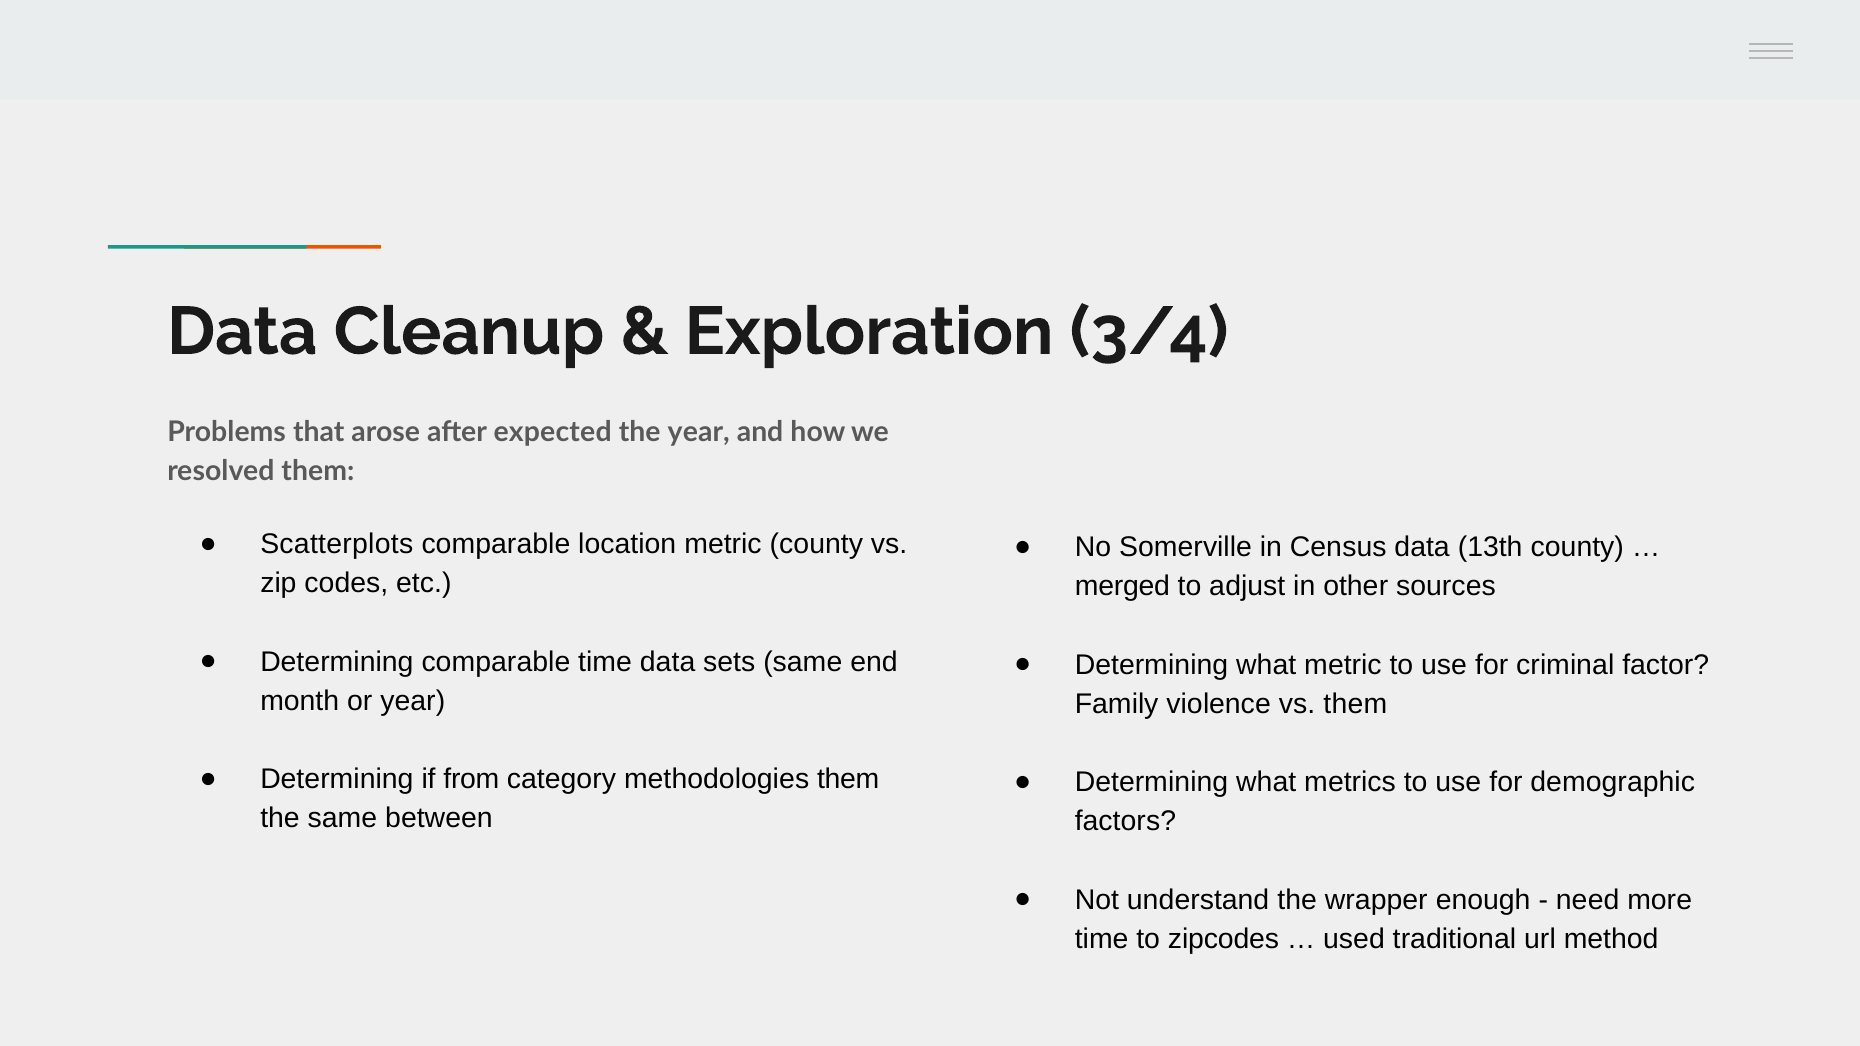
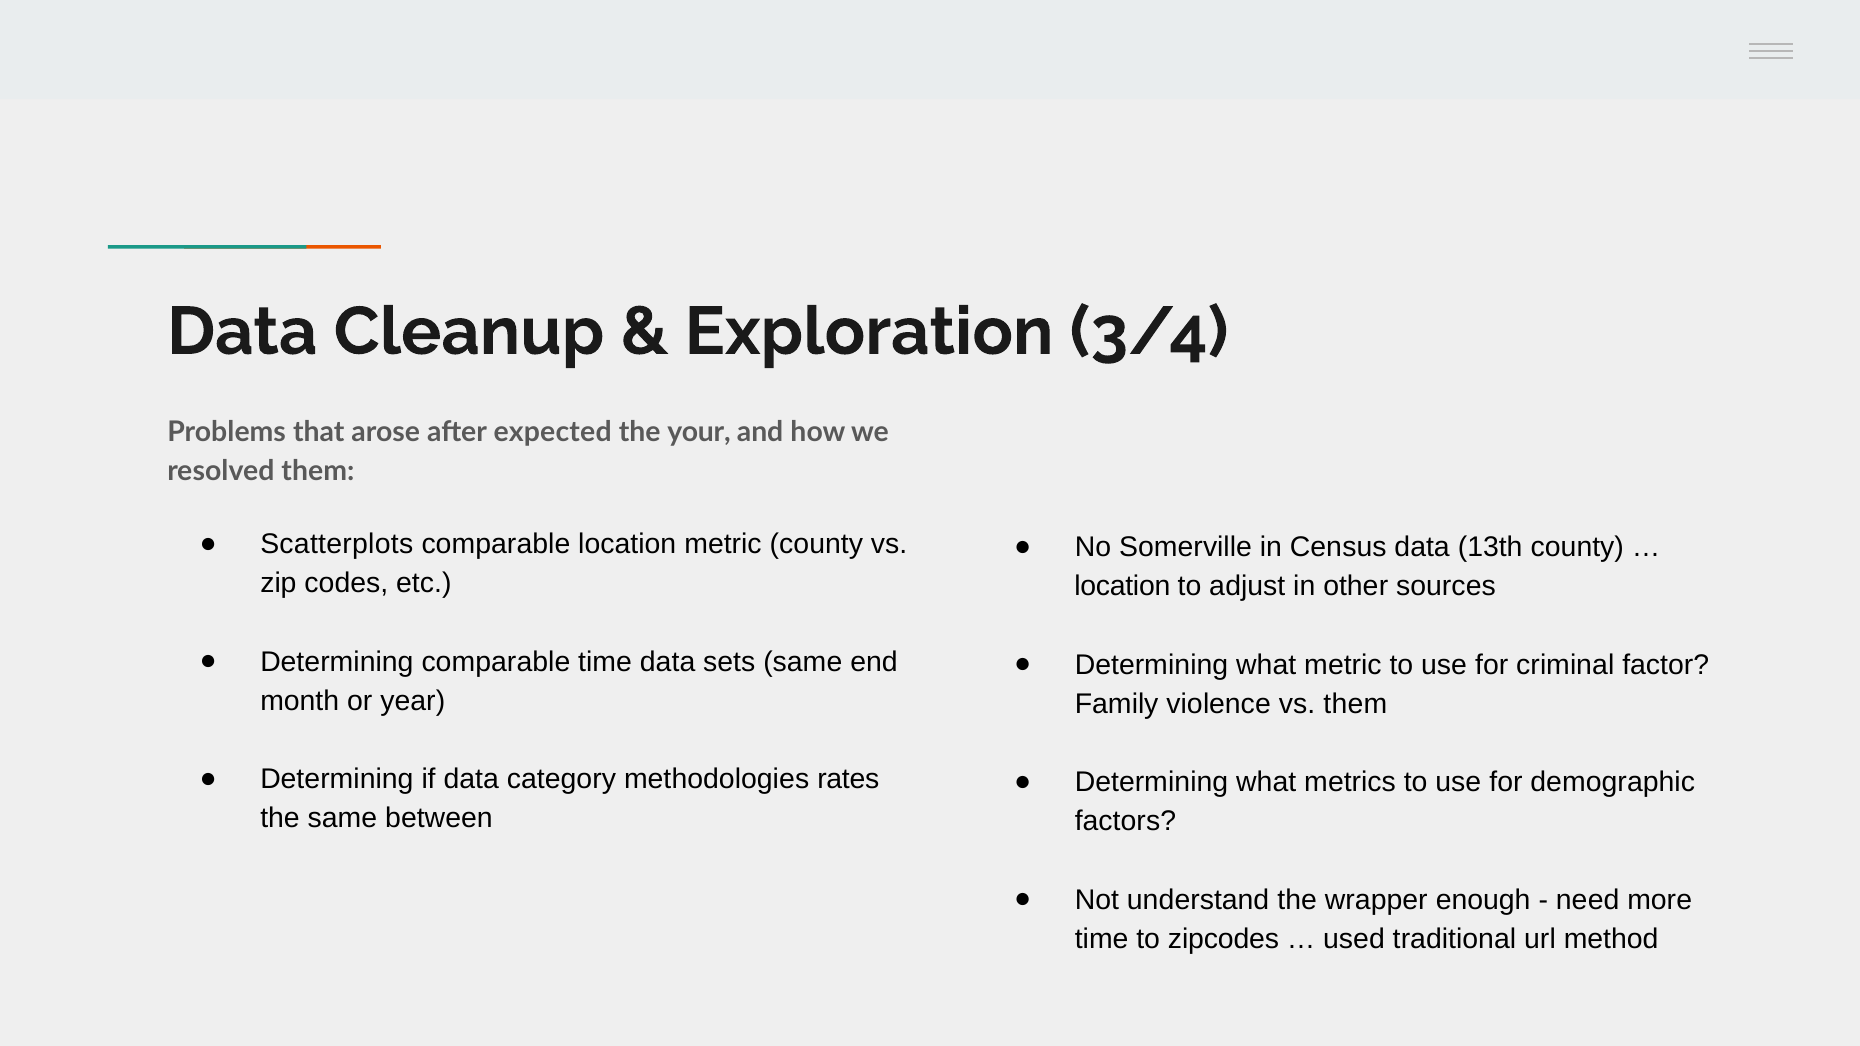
the year: year -> your (699, 432)
merged: merged -> location (1122, 587)
if from: from -> data (471, 780)
methodologies them: them -> rates (848, 780)
